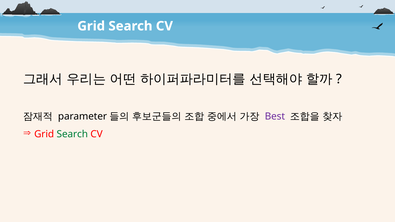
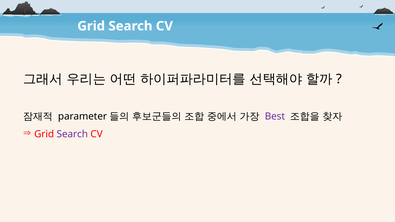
Search colour: green -> purple (72, 134)
